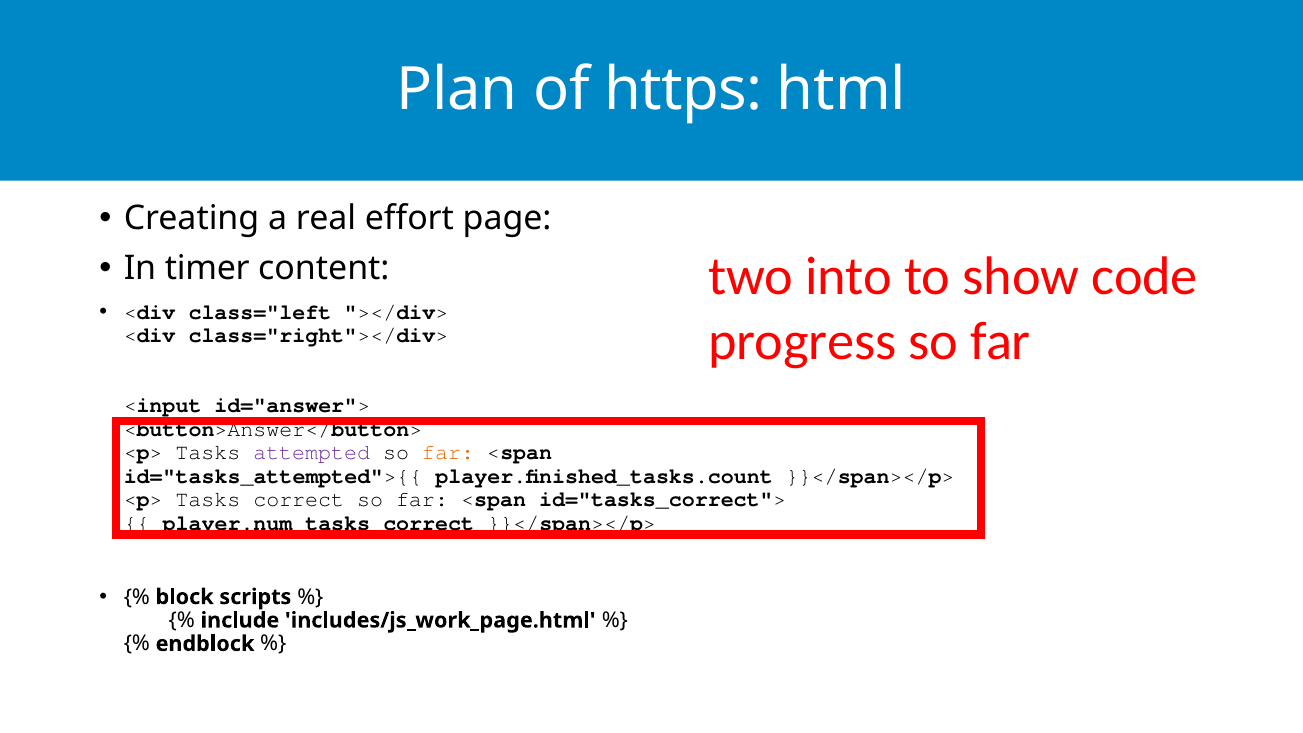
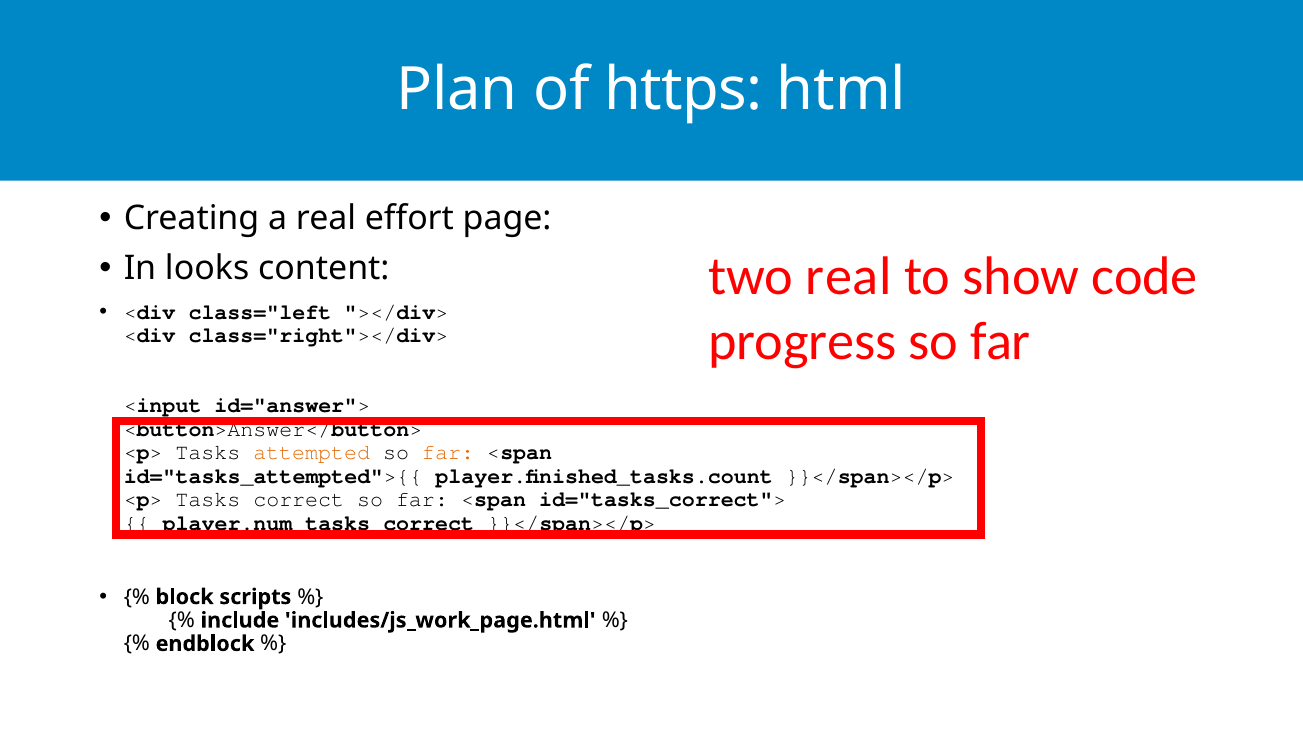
timer: timer -> looks (207, 268)
two into: into -> real (849, 276)
attempted colour: purple -> orange (312, 453)
